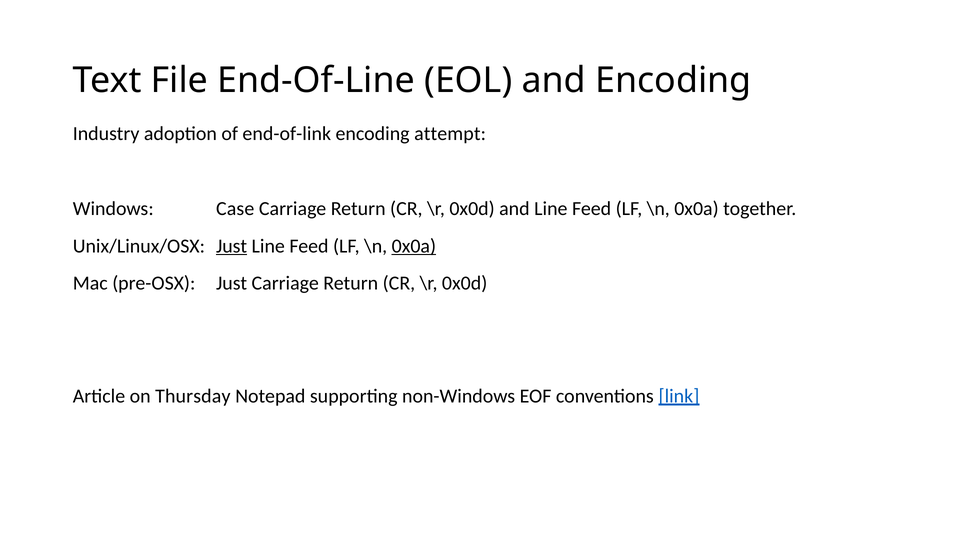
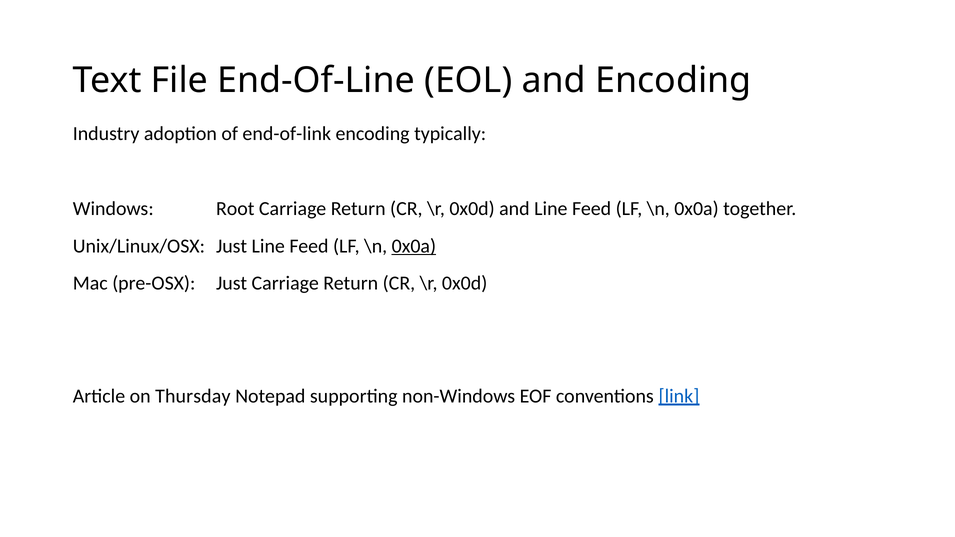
attempt: attempt -> typically (450, 134)
Case: Case -> Root (235, 209)
Just underline: present -> none (232, 246)
